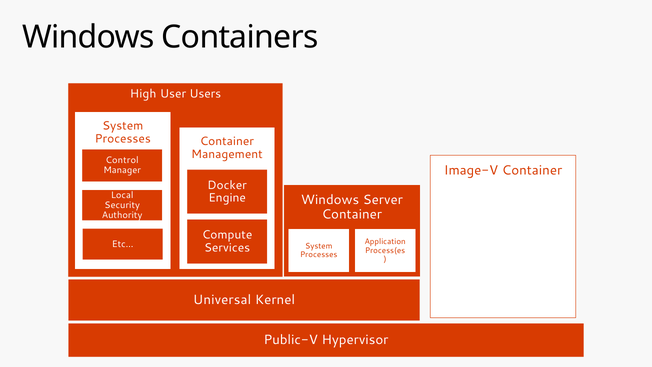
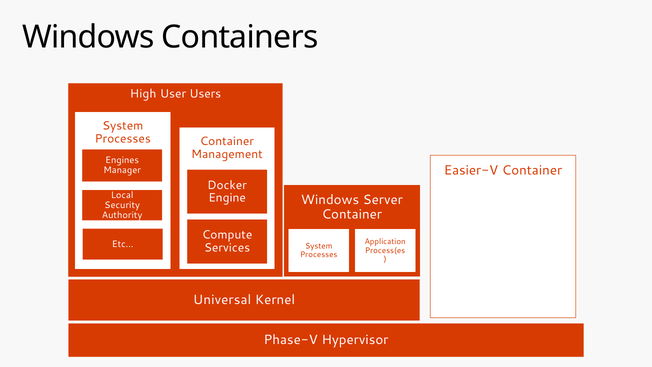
Control: Control -> Engines (122, 160)
Image-V: Image-V -> Easier-V (471, 170)
Public-V: Public-V -> Phase-V (291, 340)
